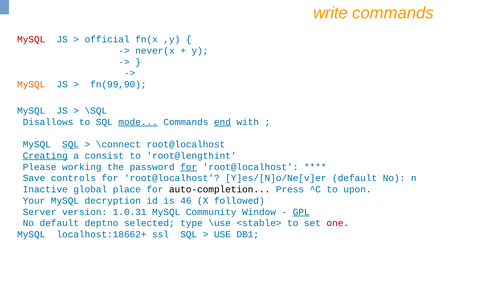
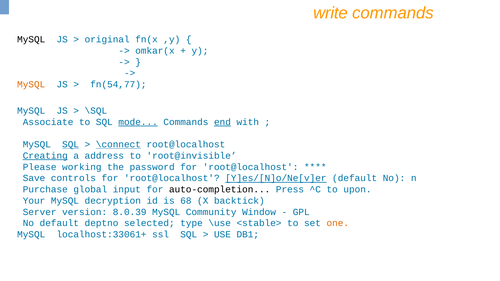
MySQL colour: red -> black (31, 39)
official: official -> original (107, 39)
never(x: never(x -> omkar(x (155, 51)
fn(99,90: fn(99,90 -> fn(54,77 (118, 84)
Disallows: Disallows -> Associate (48, 122)
\connect underline: none -> present (118, 145)
consist: consist -> address (104, 156)
root@lengthint: root@lengthint -> root@invisible (192, 156)
for underline: present -> none (189, 167)
Y]es/[N]o/Ne[v]er underline: none -> present (276, 178)
Inactive: Inactive -> Purchase (45, 190)
place: place -> input (127, 190)
46: 46 -> 68 (186, 201)
followed: followed -> backtick (239, 201)
1.0.31: 1.0.31 -> 8.0.39 (130, 212)
GPL underline: present -> none (301, 212)
one colour: red -> orange (338, 223)
localhost:18662+: localhost:18662+ -> localhost:33061+ (102, 235)
